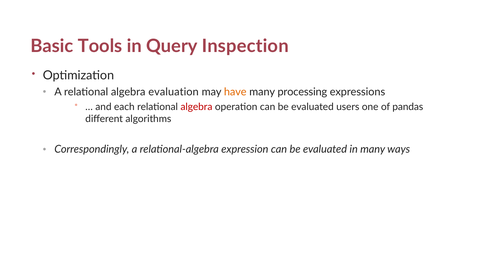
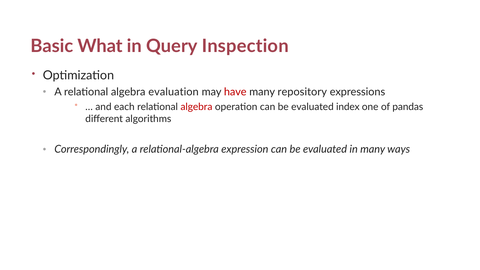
Tools: Tools -> What (100, 46)
have colour: orange -> red (235, 92)
processing: processing -> repository (302, 92)
users: users -> index (348, 107)
